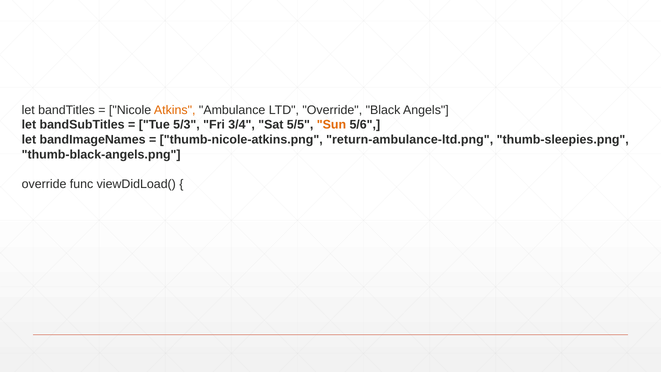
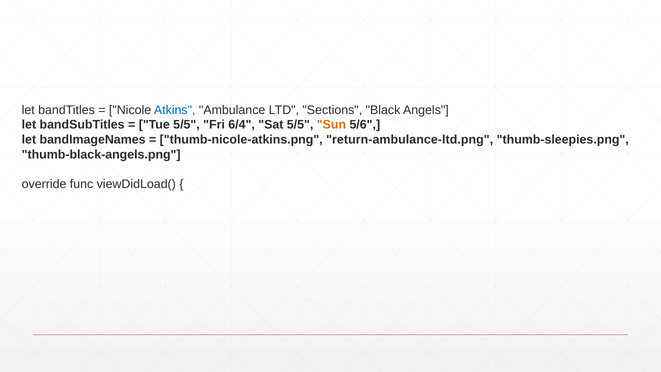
Atkins colour: orange -> blue (175, 110)
LTD Override: Override -> Sections (332, 110)
Tue 5/3: 5/3 -> 5/5 (187, 125)
3/4: 3/4 -> 6/4 (242, 125)
